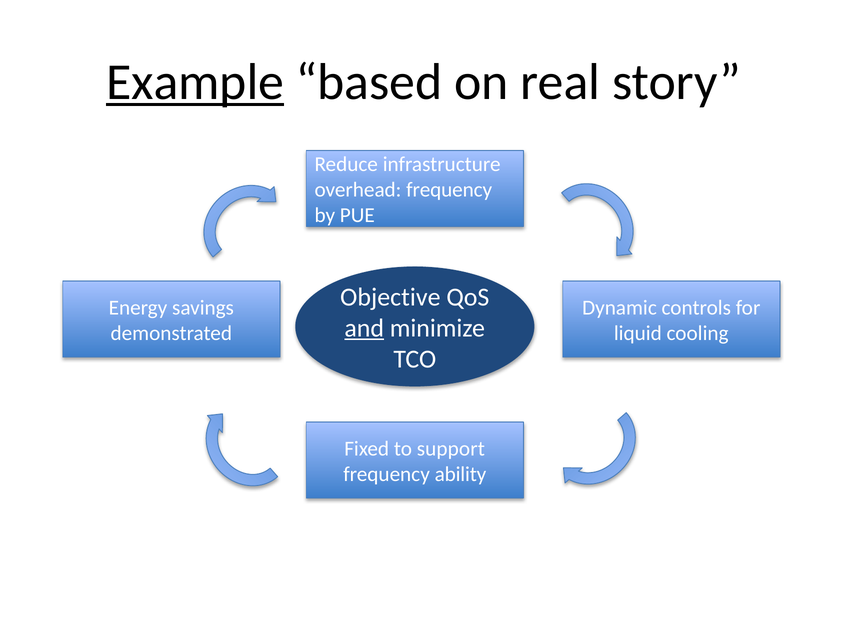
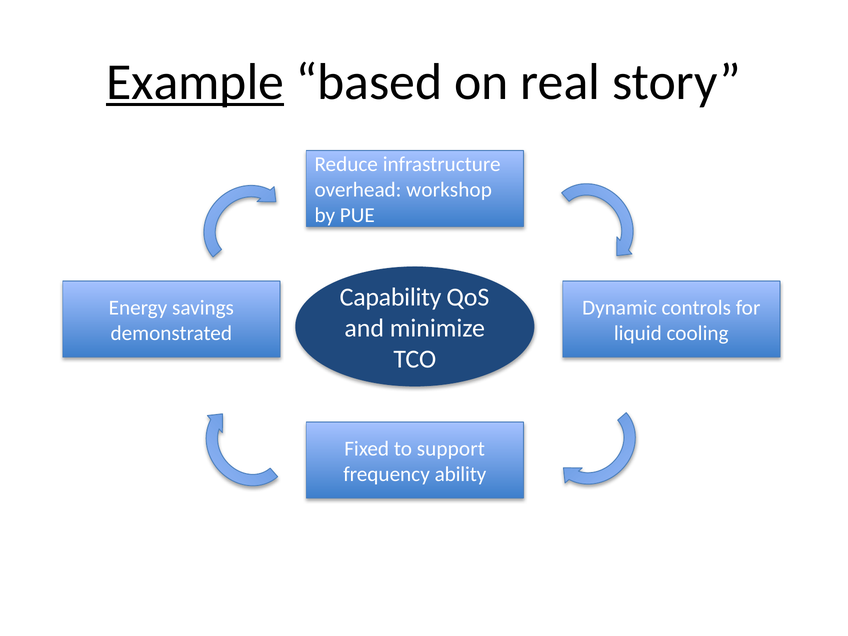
frequency: frequency -> workshop (449, 190)
Objective: Objective -> Capability (391, 297)
and underline: present -> none (364, 328)
